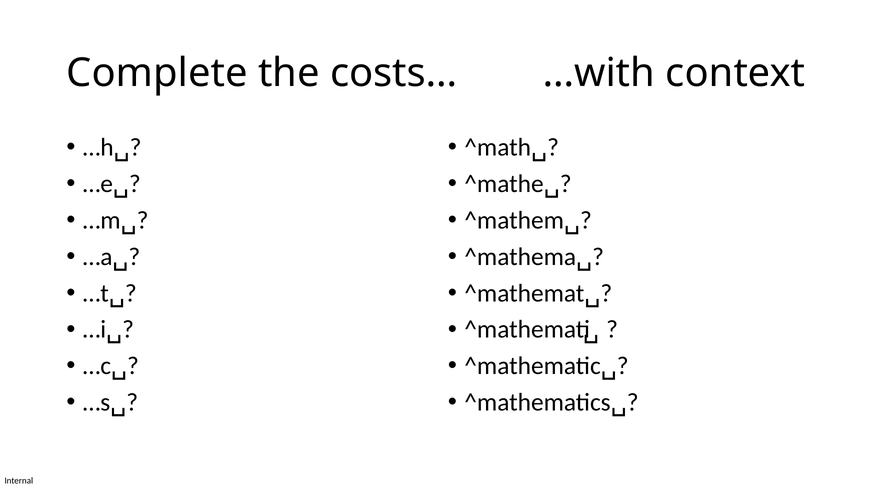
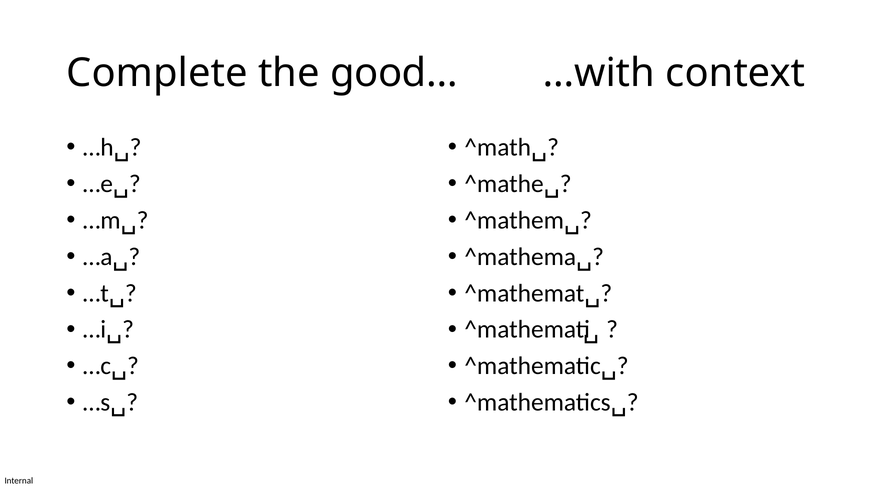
costs…: costs… -> good… (394, 73)
